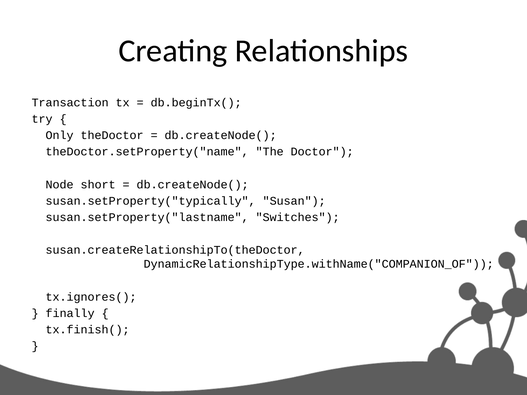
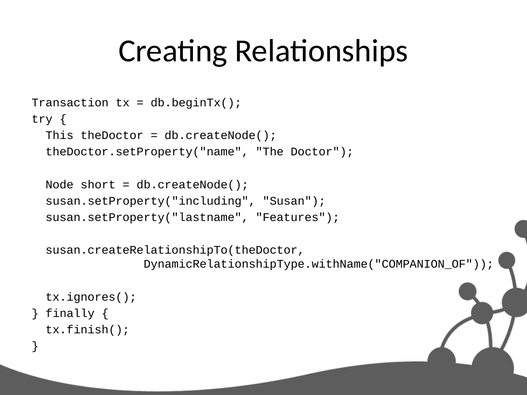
Only: Only -> This (60, 135)
susan.setProperty("typically: susan.setProperty("typically -> susan.setProperty("including (151, 201)
Switches: Switches -> Features (298, 217)
